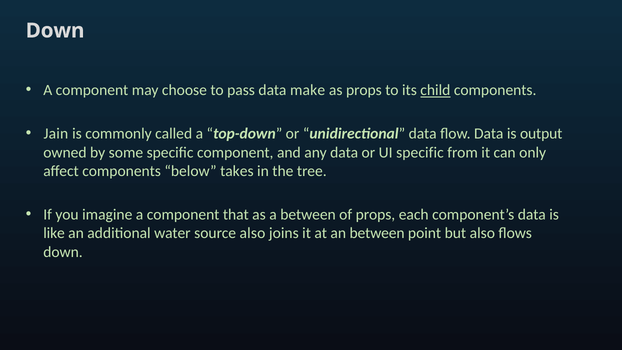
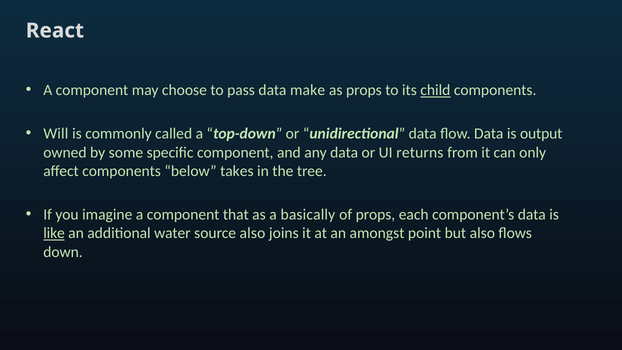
Down: Down -> React (55, 31)
Jain: Jain -> Will (56, 134)
UI specific: specific -> returns (420, 152)
a between: between -> basically (308, 215)
like underline: none -> present (54, 233)
an between: between -> amongst (377, 233)
